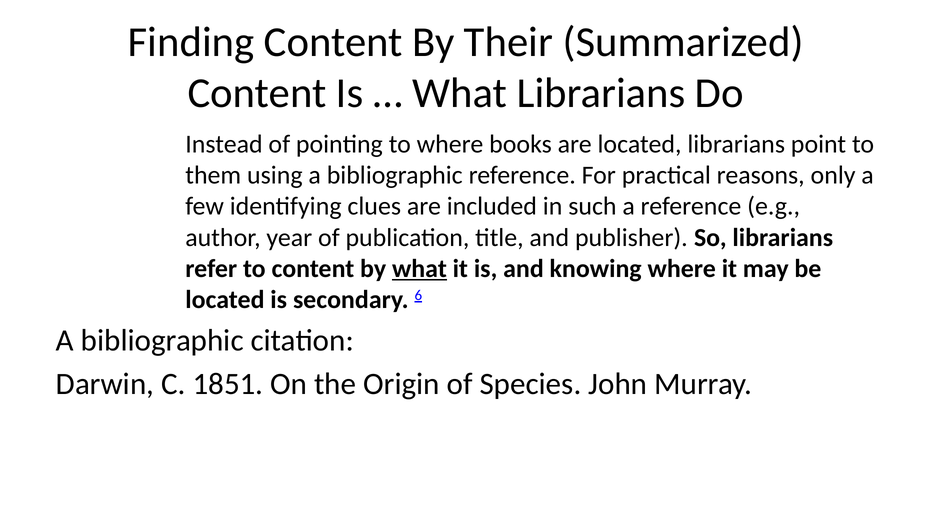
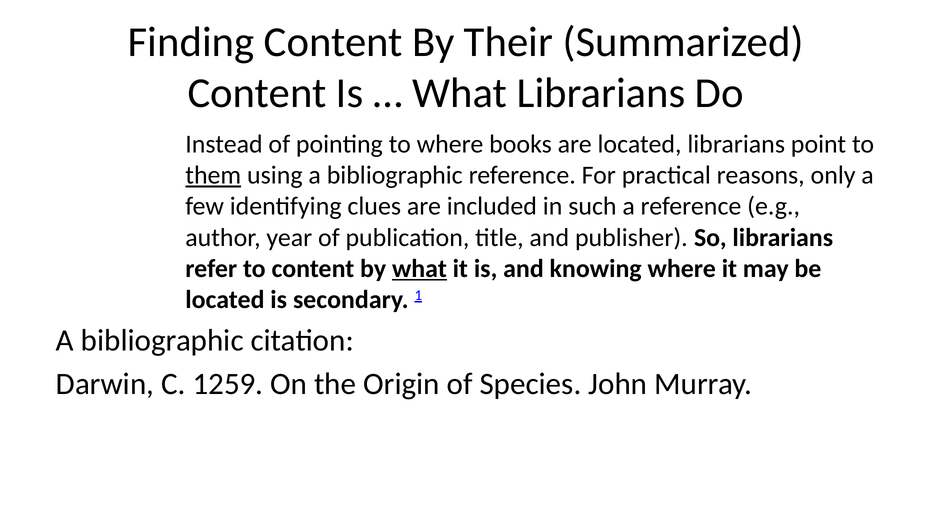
them underline: none -> present (213, 175)
6: 6 -> 1 (418, 296)
1851: 1851 -> 1259 (228, 384)
